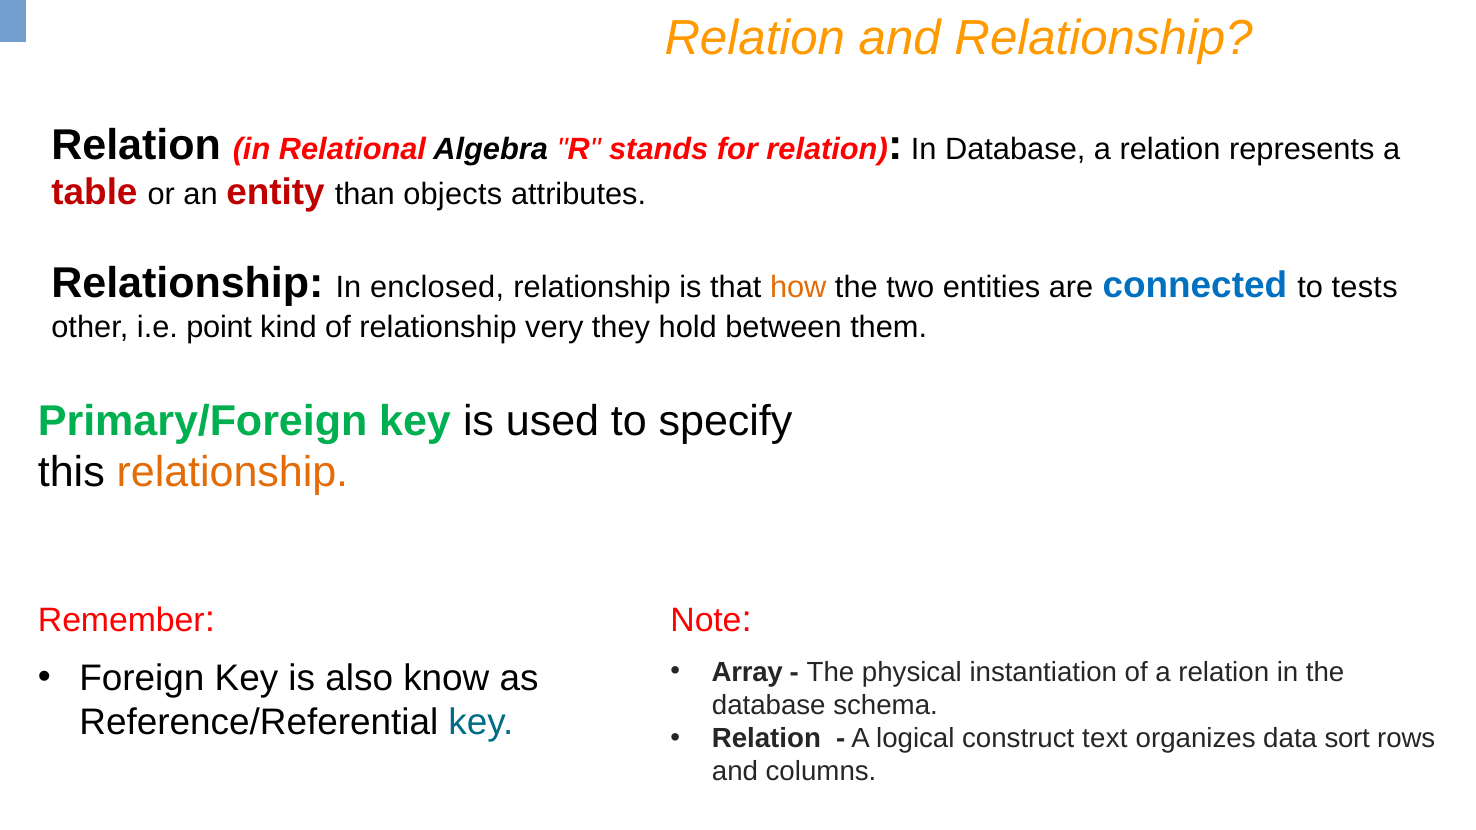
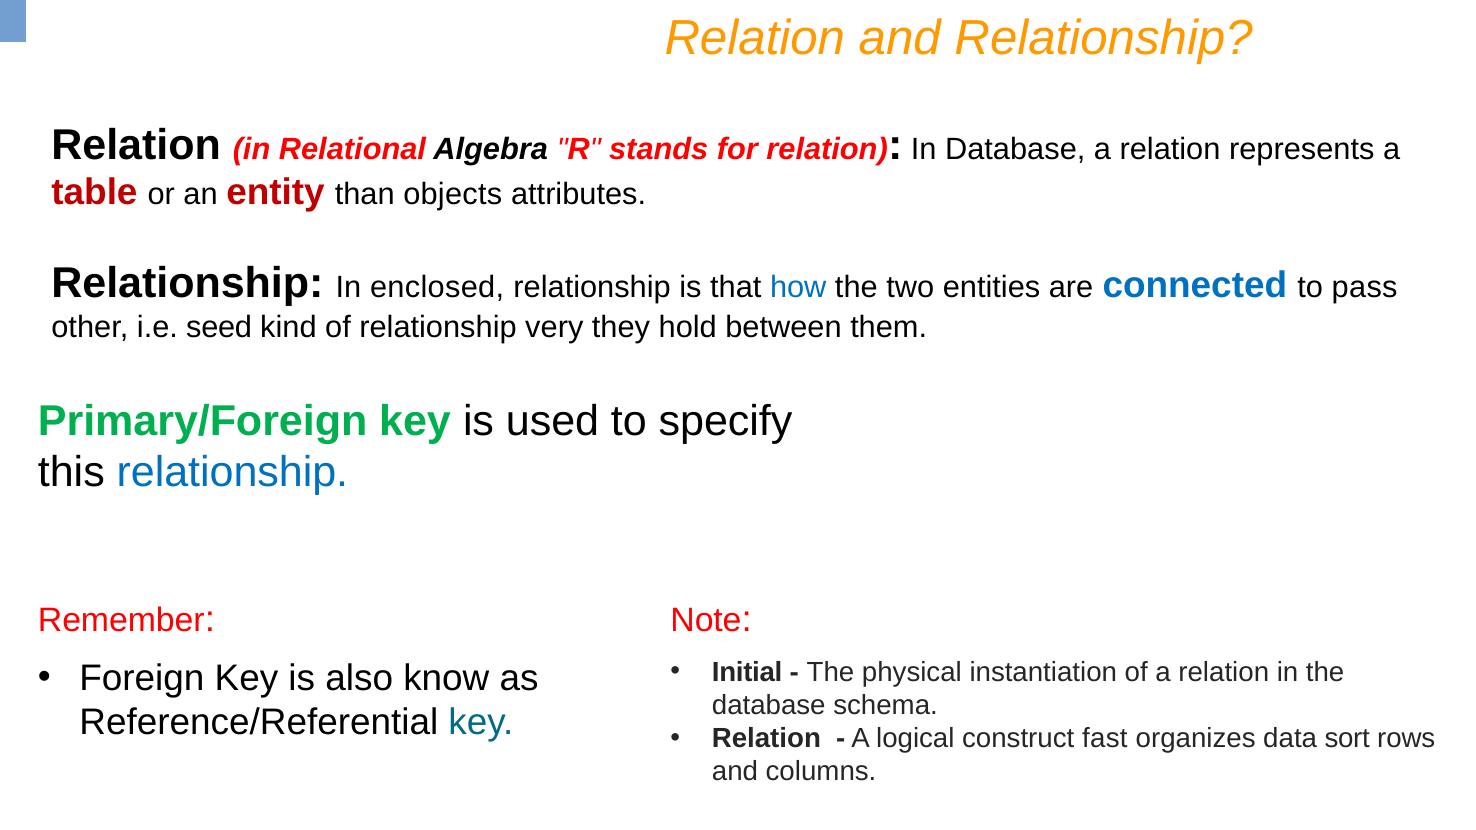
how colour: orange -> blue (798, 288)
tests: tests -> pass (1365, 288)
point: point -> seed (219, 327)
relationship colour: orange -> blue (232, 473)
Array: Array -> Initial (747, 672)
text: text -> fast (1105, 739)
